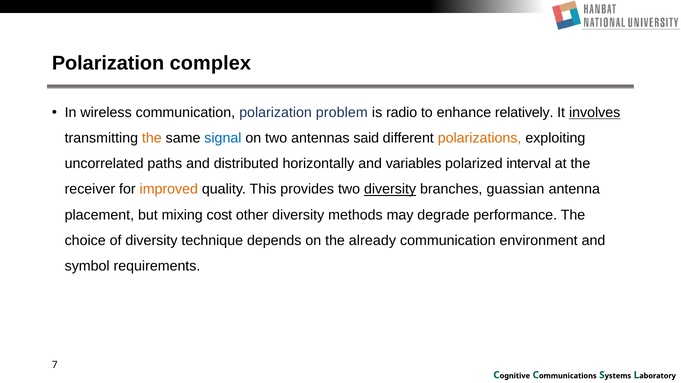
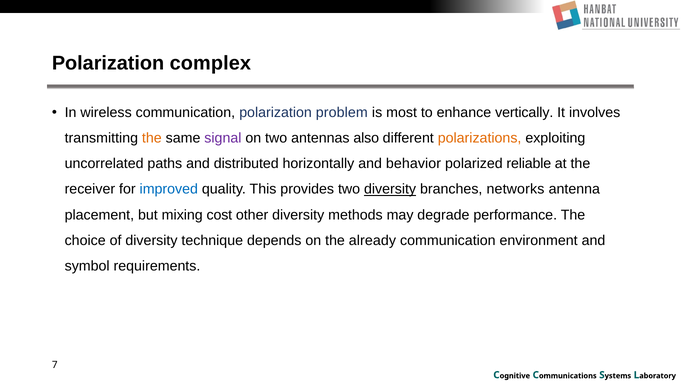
radio: radio -> most (402, 113)
relatively: relatively -> vertically (524, 113)
involves underline: present -> none (595, 113)
signal colour: blue -> purple (223, 138)
said: said -> also (366, 138)
variables: variables -> behavior (413, 164)
interval: interval -> reliable (529, 164)
improved colour: orange -> blue (169, 189)
guassian: guassian -> networks (515, 189)
